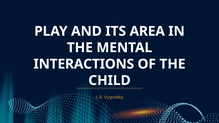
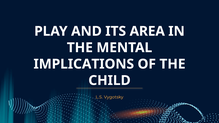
INTERACTIONS: INTERACTIONS -> IMPLICATIONS (84, 64)
